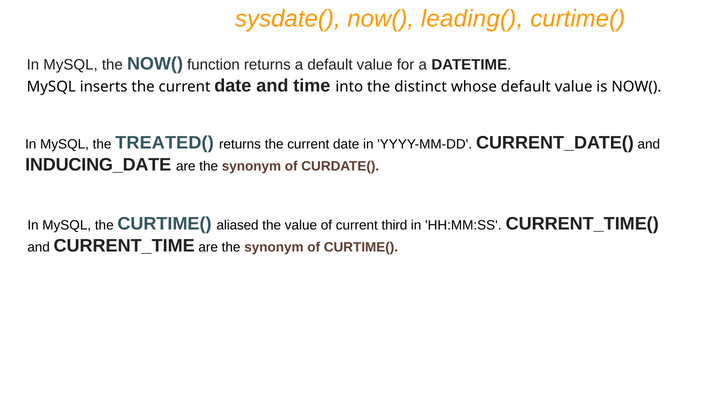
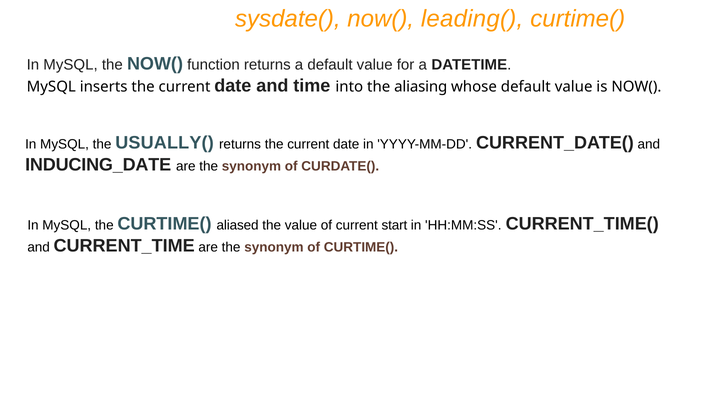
distinct: distinct -> aliasing (421, 87)
TREATED(: TREATED( -> USUALLY( (165, 143)
third: third -> start (394, 225)
